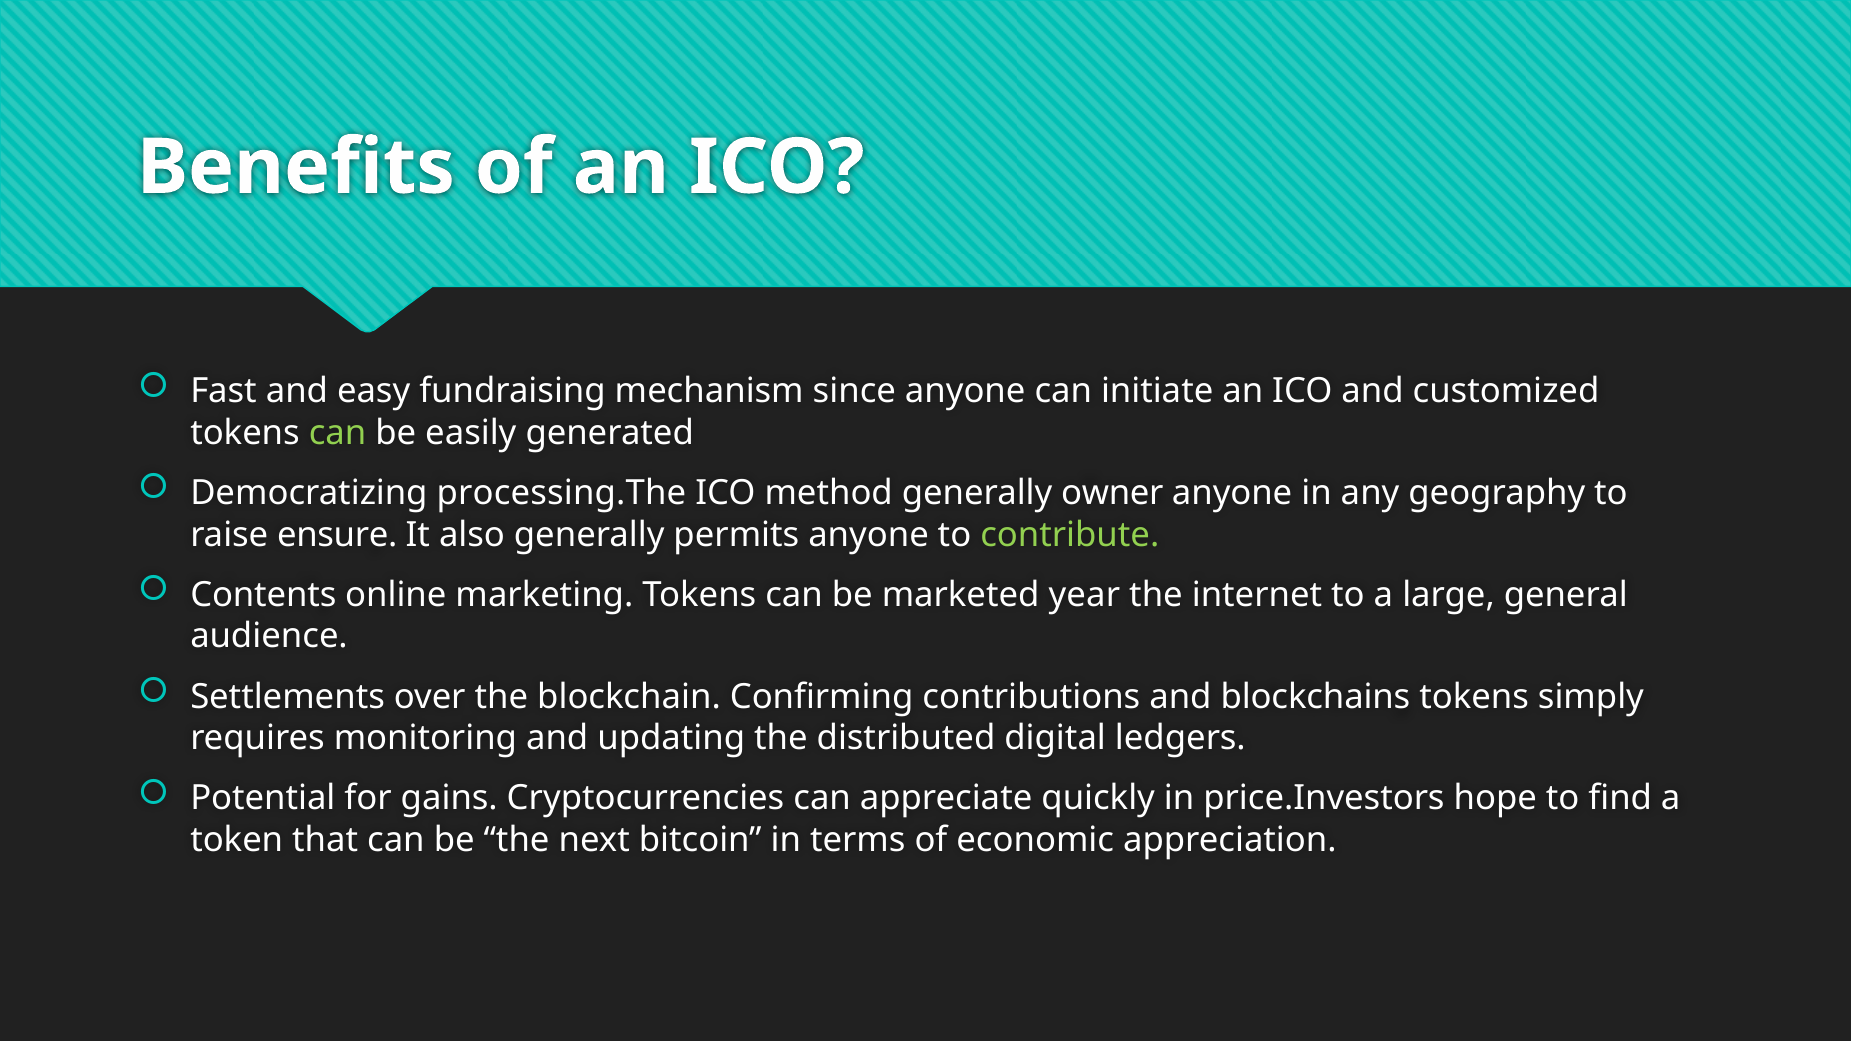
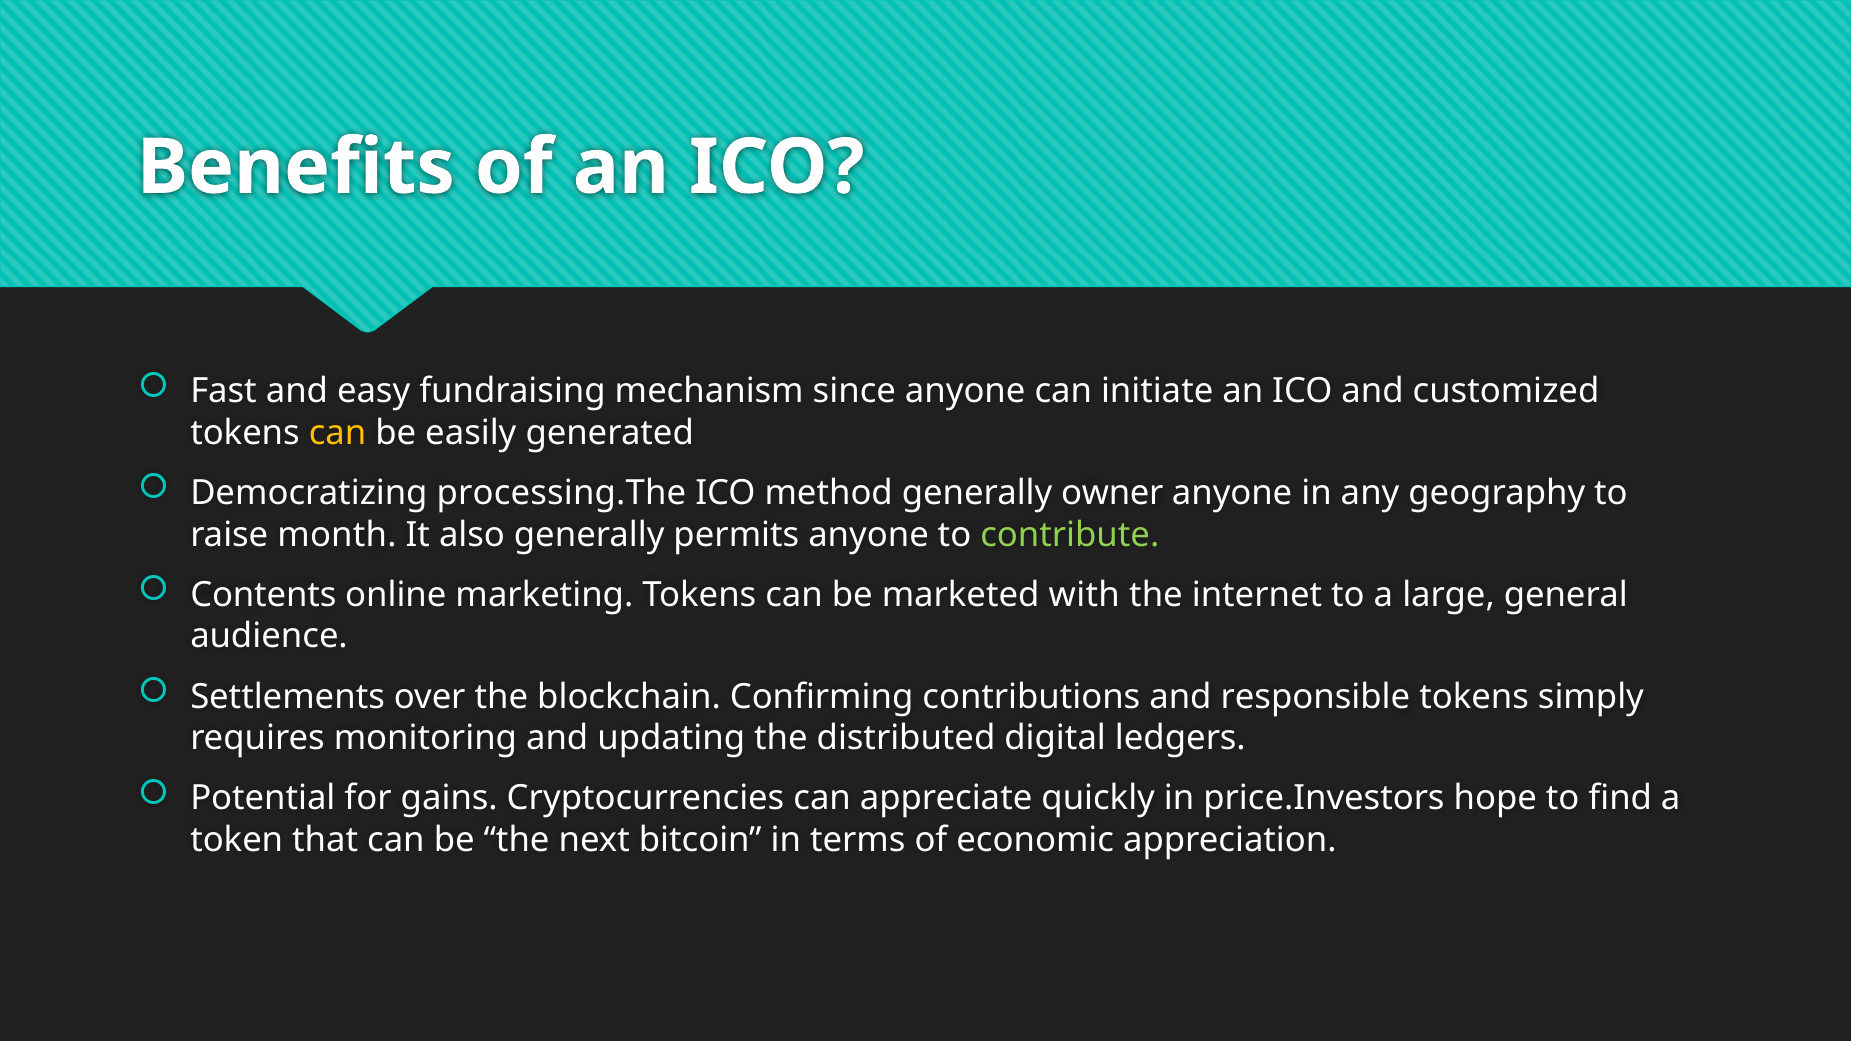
can colour: light green -> yellow (338, 433)
ensure: ensure -> month (337, 535)
year: year -> with (1084, 595)
blockchains: blockchains -> responsible (1315, 697)
